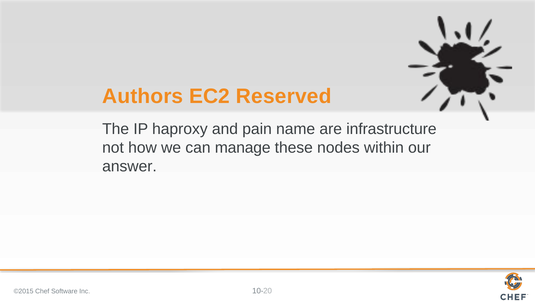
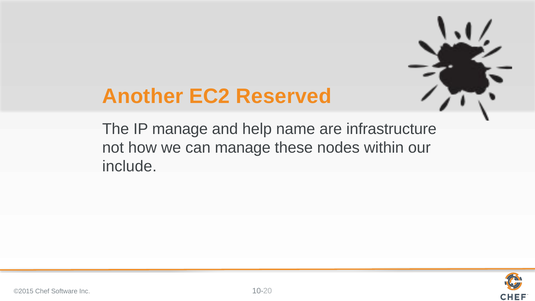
Authors: Authors -> Another (143, 96)
IP haproxy: haproxy -> manage (180, 129)
pain: pain -> help (257, 129)
answer: answer -> include (129, 166)
